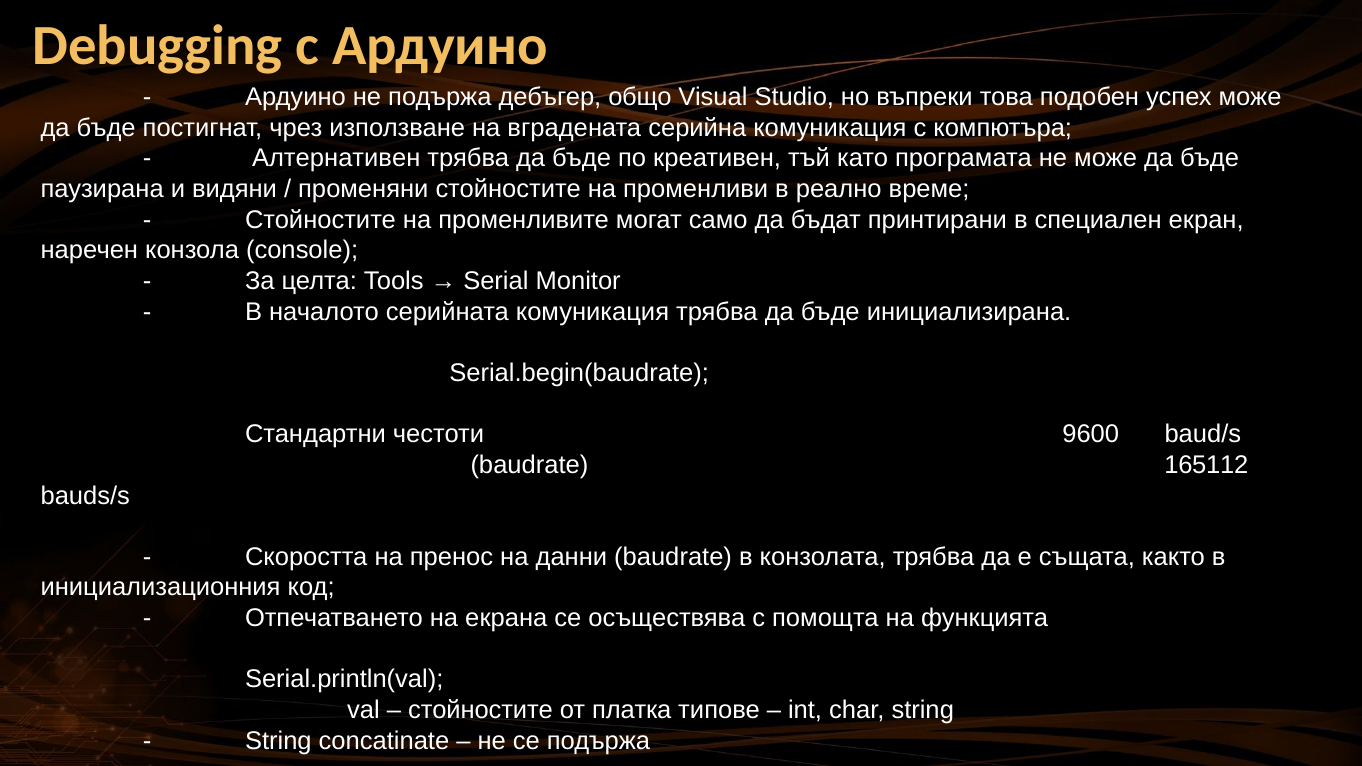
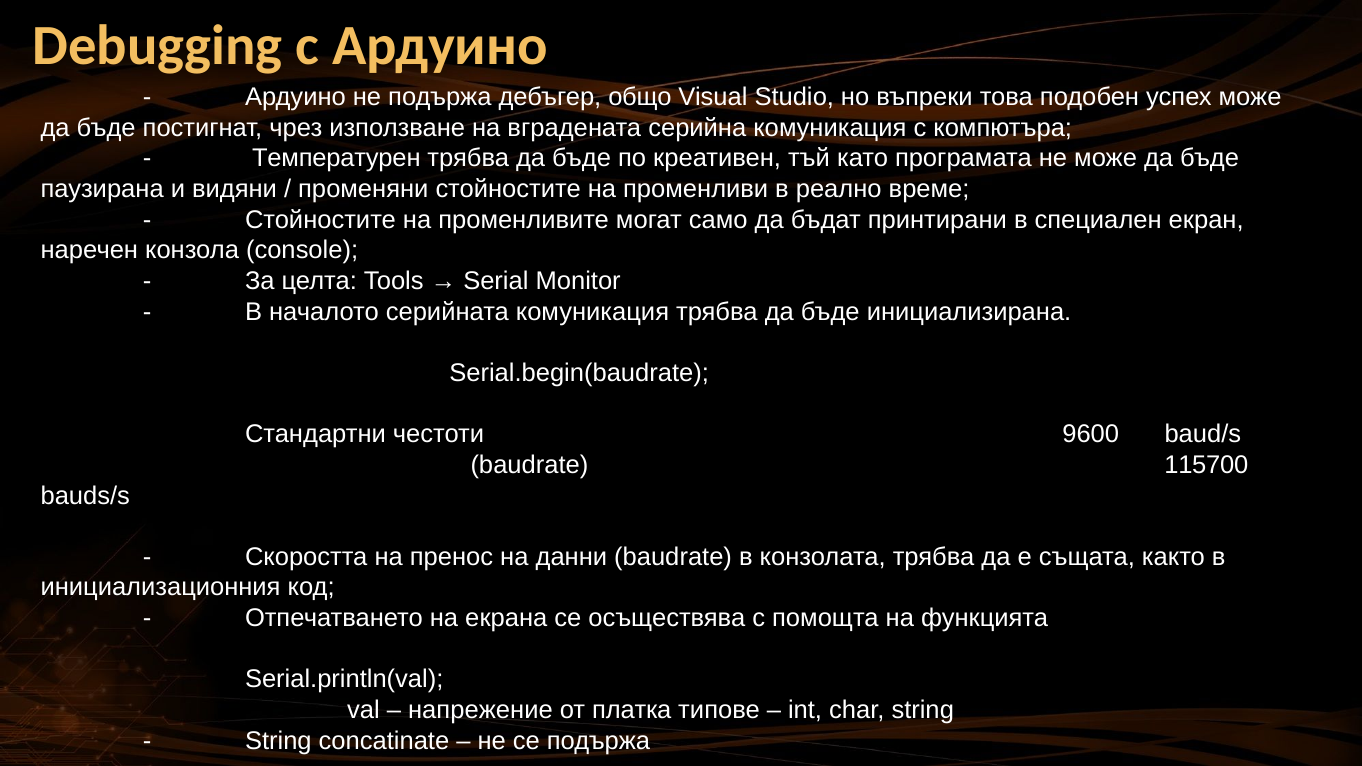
Алтернативен: Алтернативен -> Температурен (336, 159)
165112: 165112 -> 115700 (1206, 465)
стойностите: стойностите -> напрежение (480, 710)
